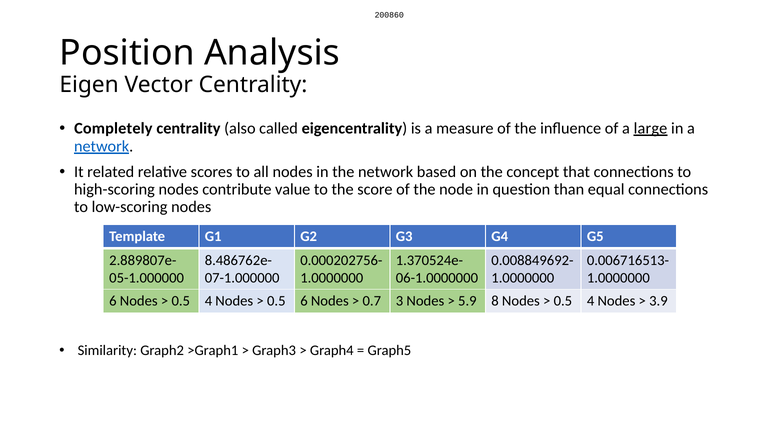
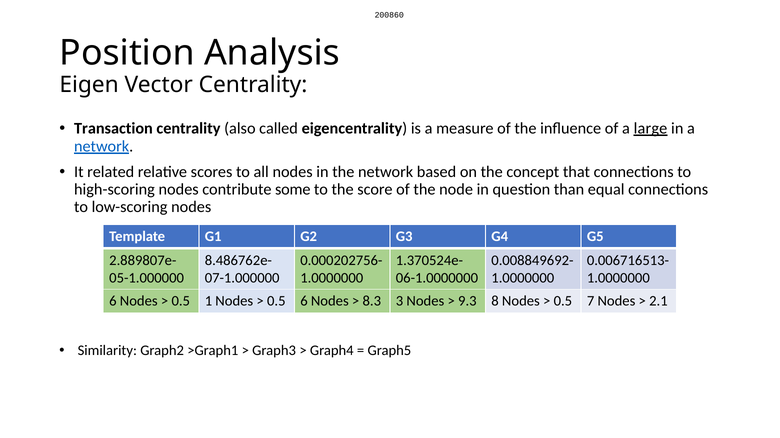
Completely: Completely -> Transaction (113, 129)
value: value -> some (293, 190)
4: 4 -> 1 (208, 302)
0.7: 0.7 -> 8.3 (372, 302)
5.9: 5.9 -> 9.3 (467, 302)
4: 4 -> 7 (591, 302)
3.9: 3.9 -> 2.1 (658, 302)
